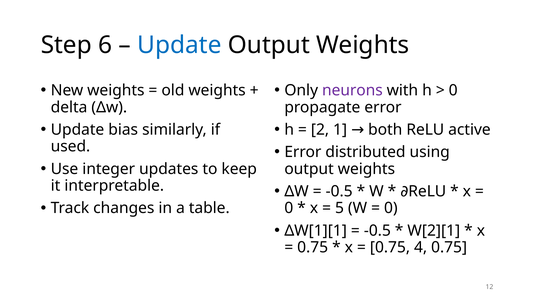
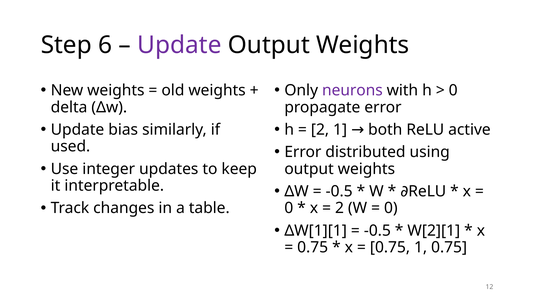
Update colour: blue -> purple (179, 45)
5: 5 -> 2 (339, 208)
0.75 4: 4 -> 1 (421, 247)
